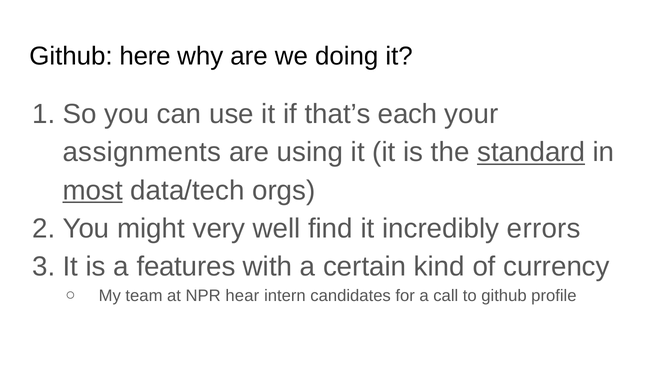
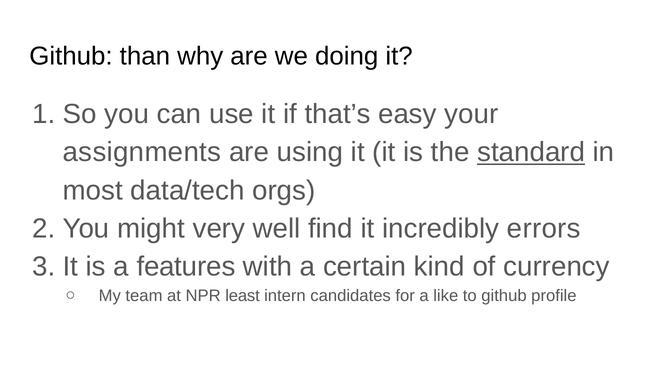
here: here -> than (145, 56)
each: each -> easy (407, 114)
most underline: present -> none (93, 191)
hear: hear -> least (243, 296)
call: call -> like (446, 296)
